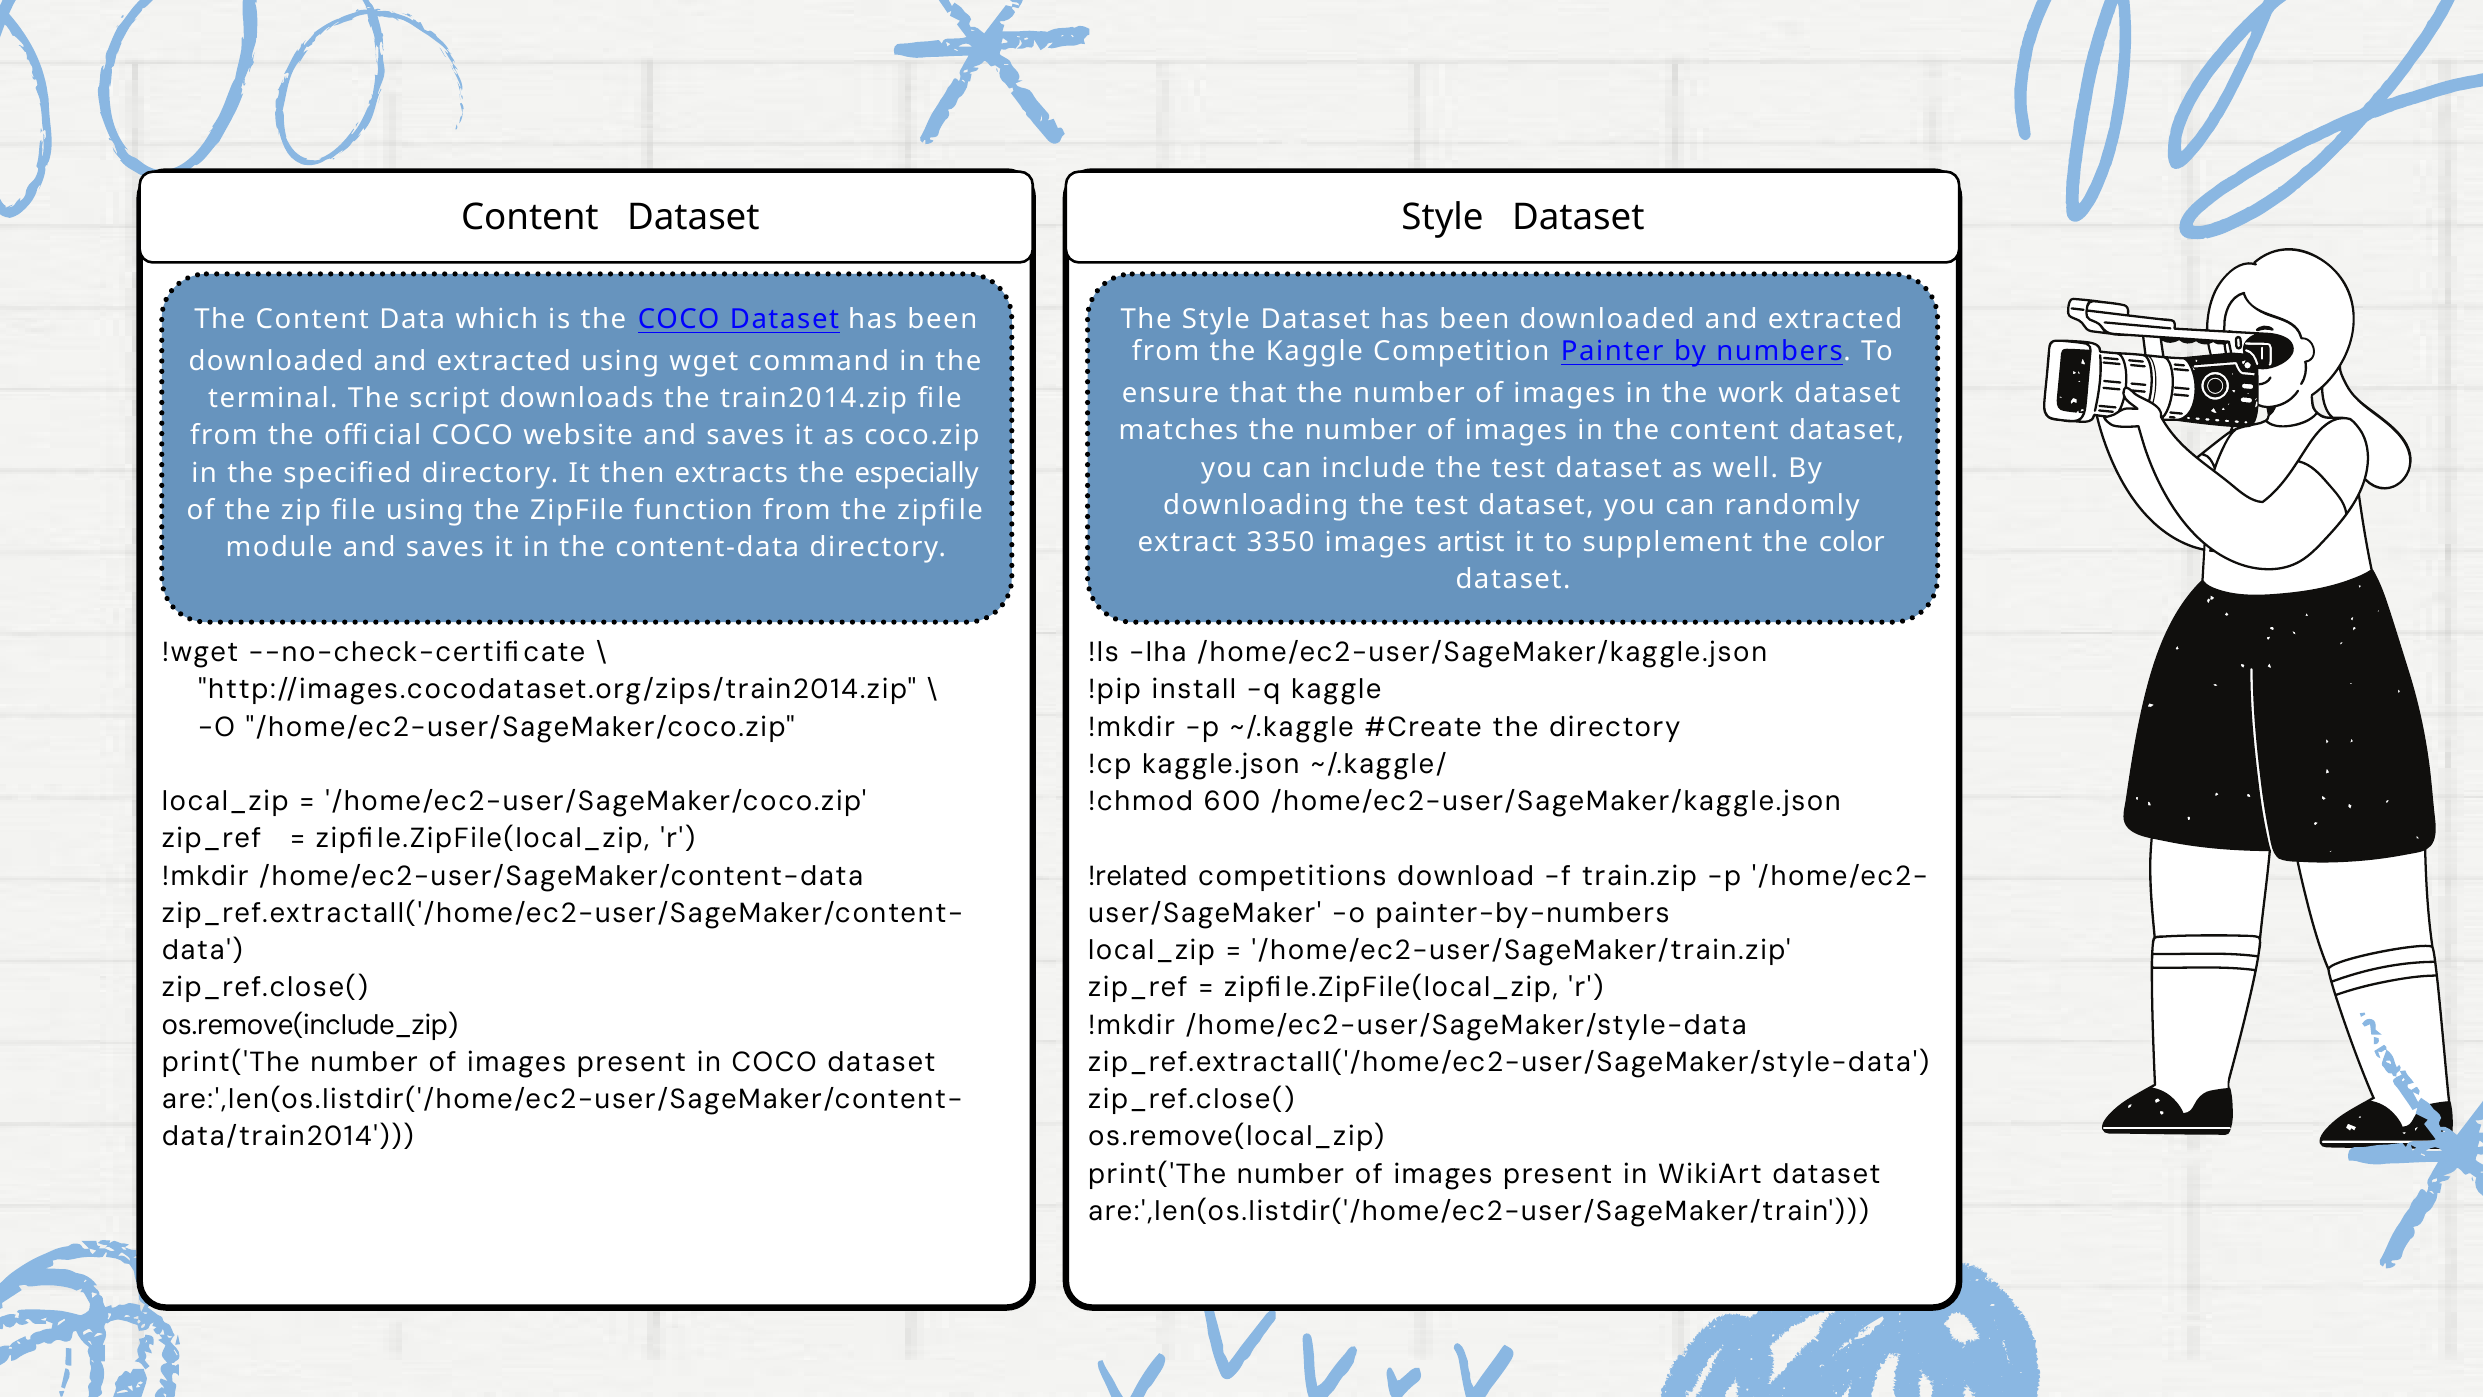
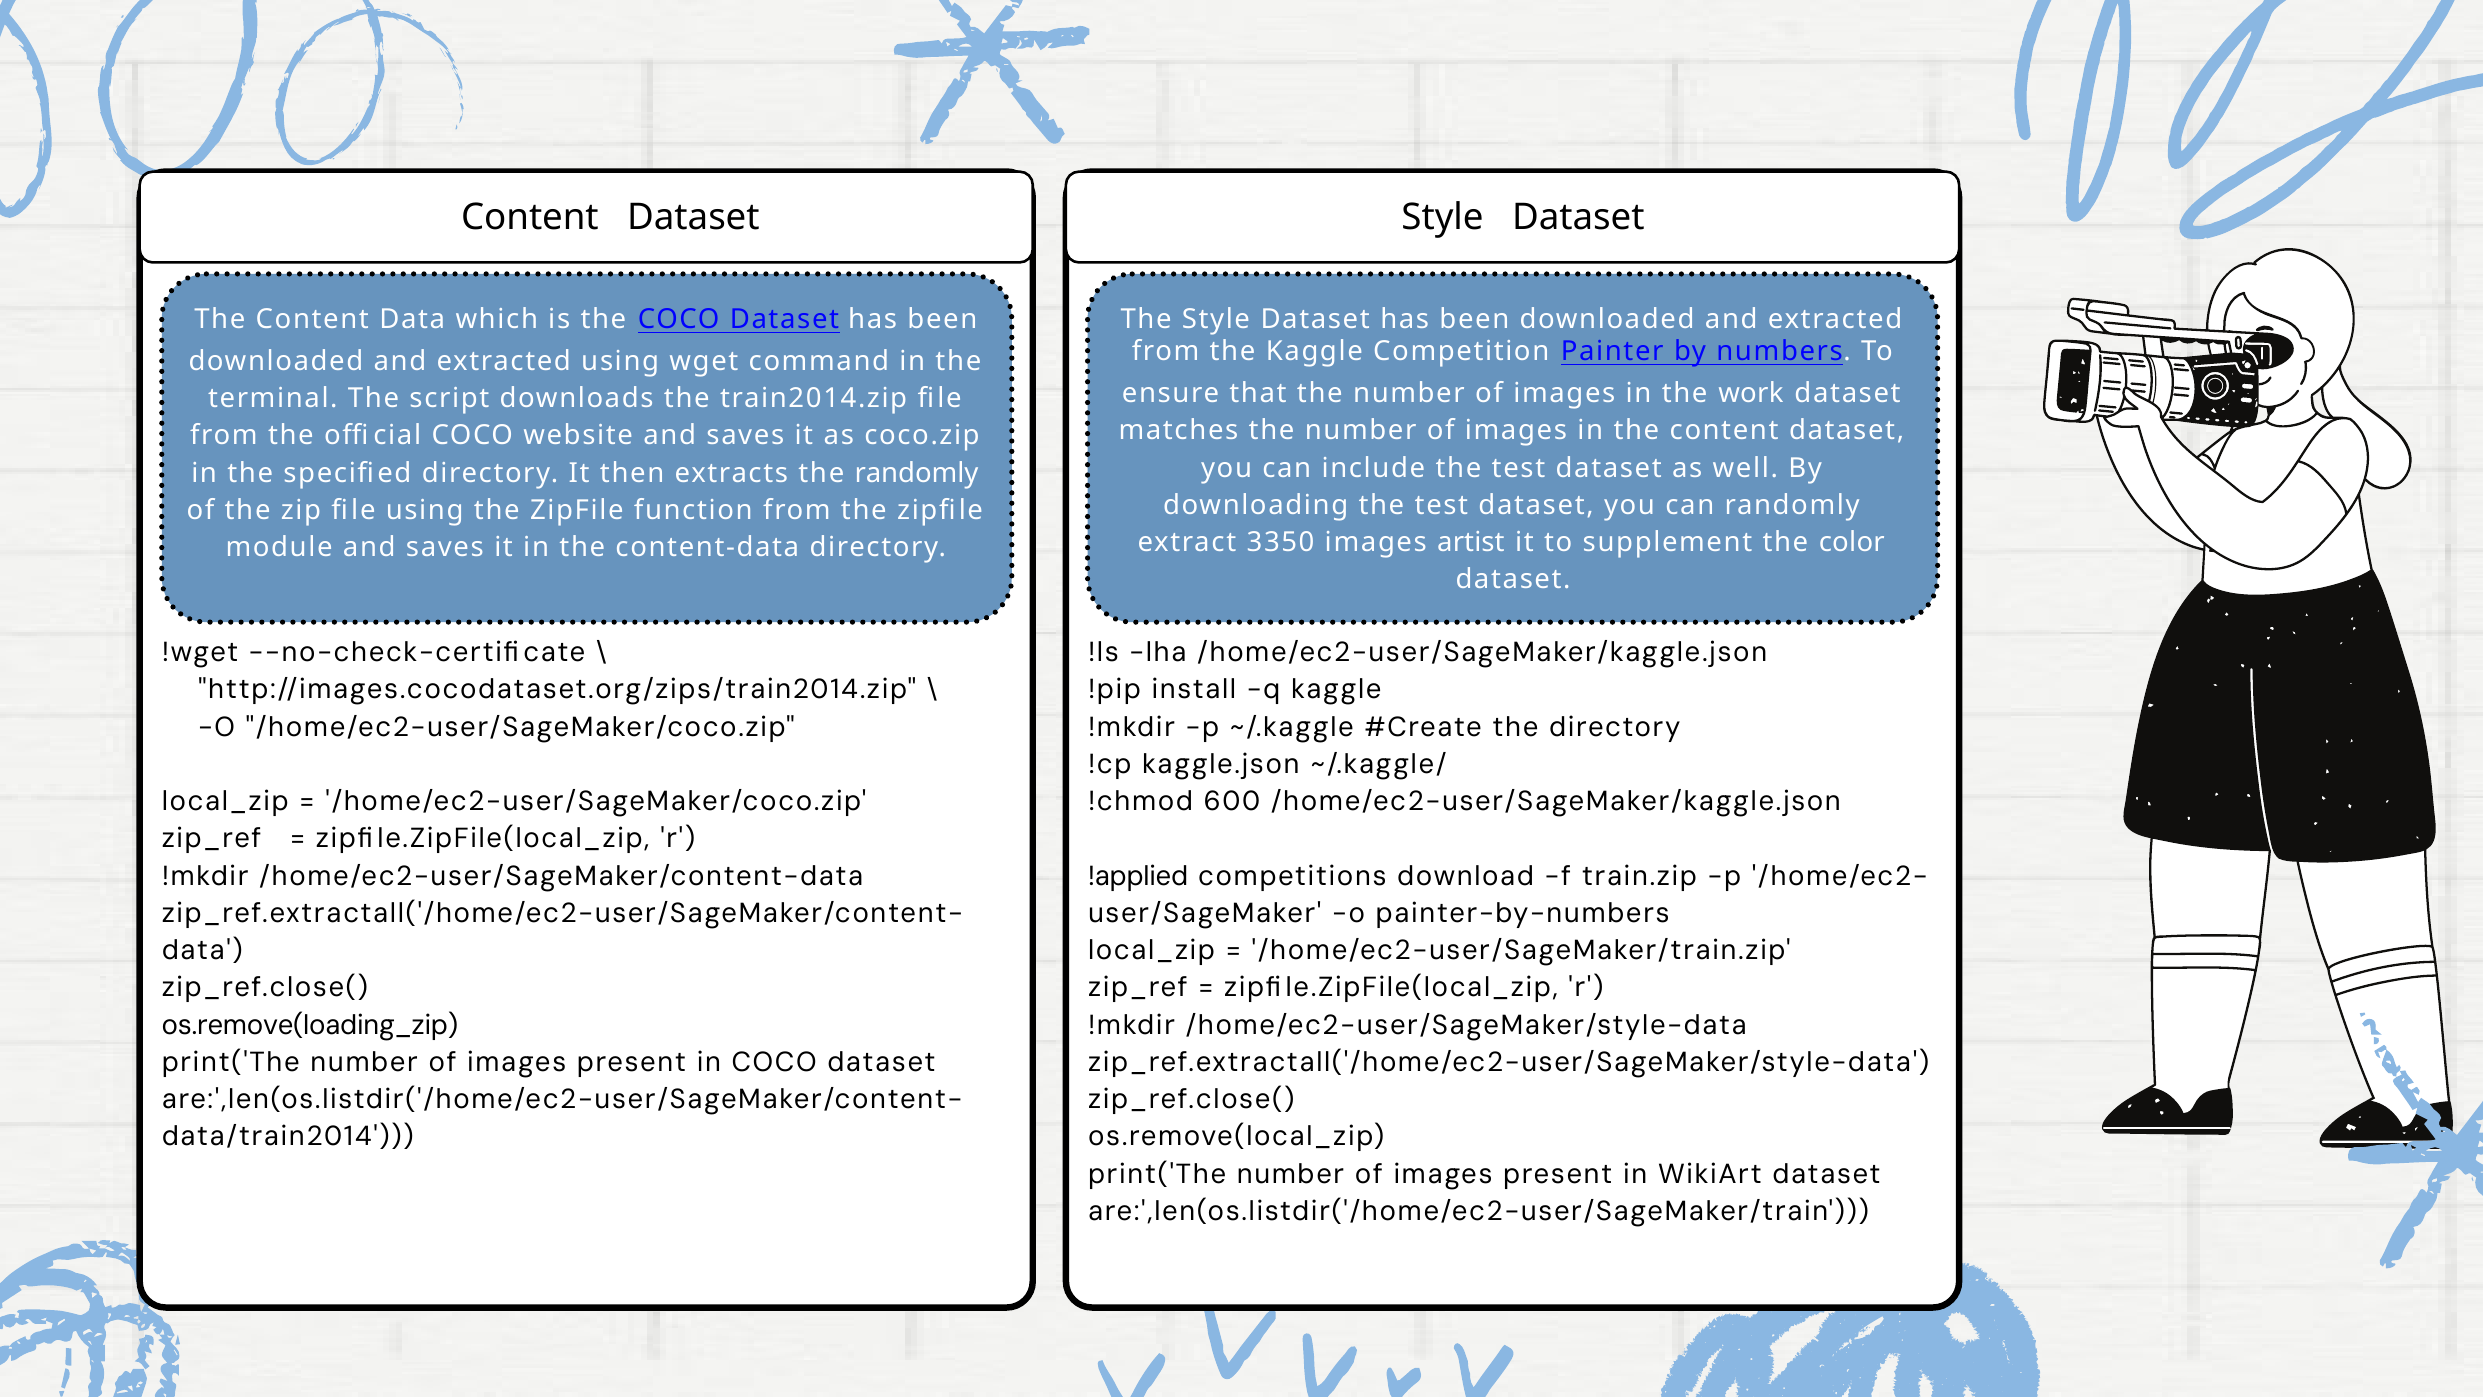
the especially: especially -> randomly (917, 473)
!related: !related -> !applied (1138, 876)
os.remove(include_zip: os.remove(include_zip -> os.remove(loading_zip (310, 1025)
